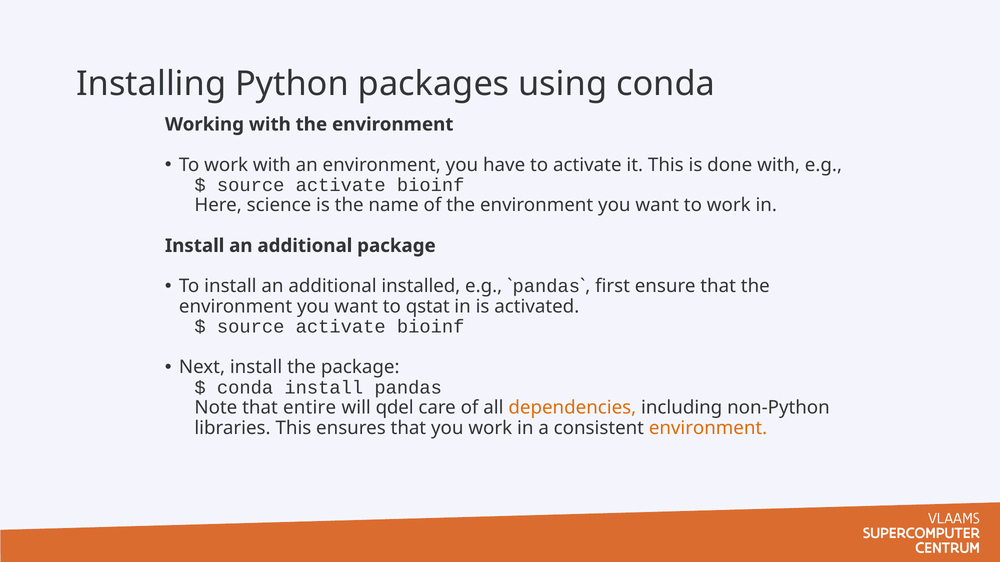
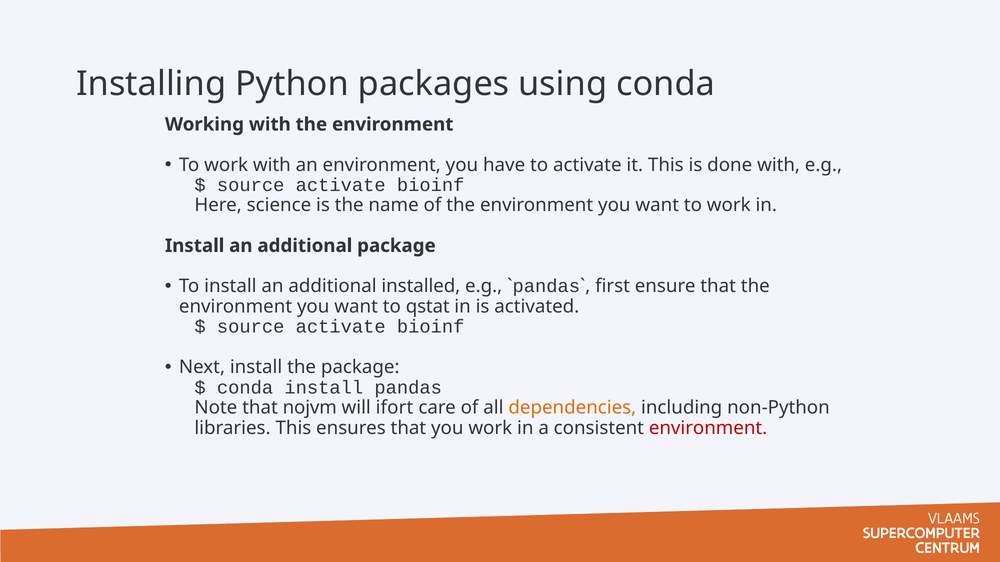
entire: entire -> nojvm (310, 408)
qdel: qdel -> ifort (394, 408)
environment colour: orange -> red (708, 428)
